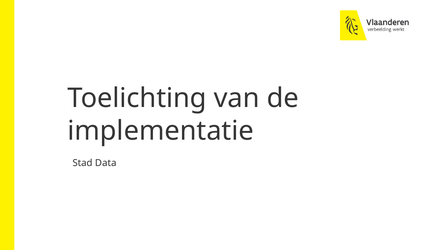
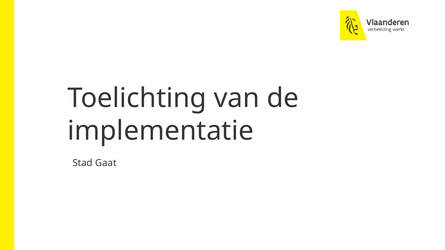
Data: Data -> Gaat (106, 163)
